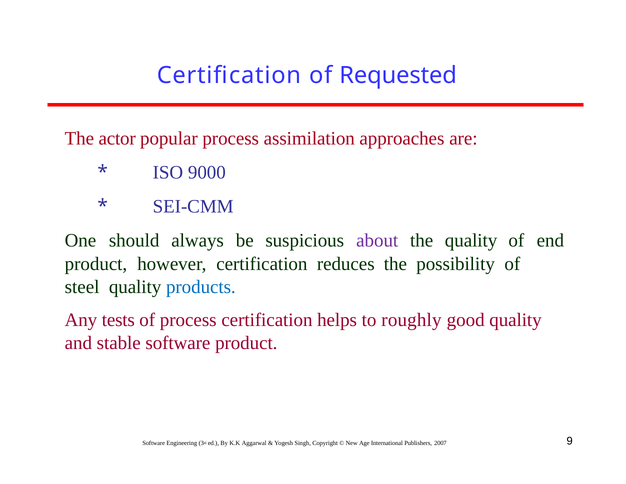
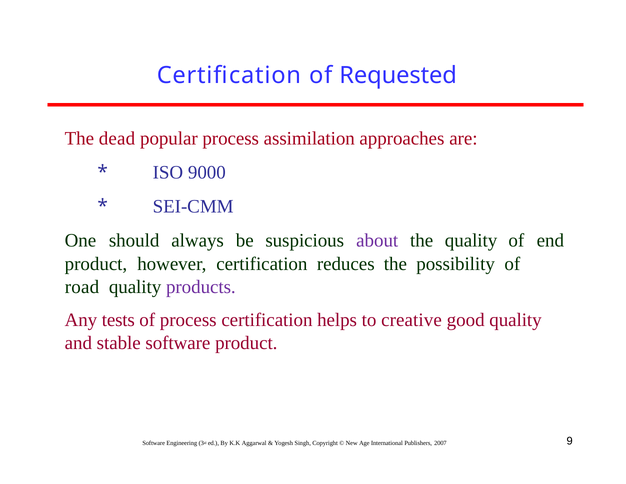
actor: actor -> dead (117, 138)
steel: steel -> road (82, 287)
products colour: blue -> purple (201, 287)
roughly: roughly -> creative (411, 320)
